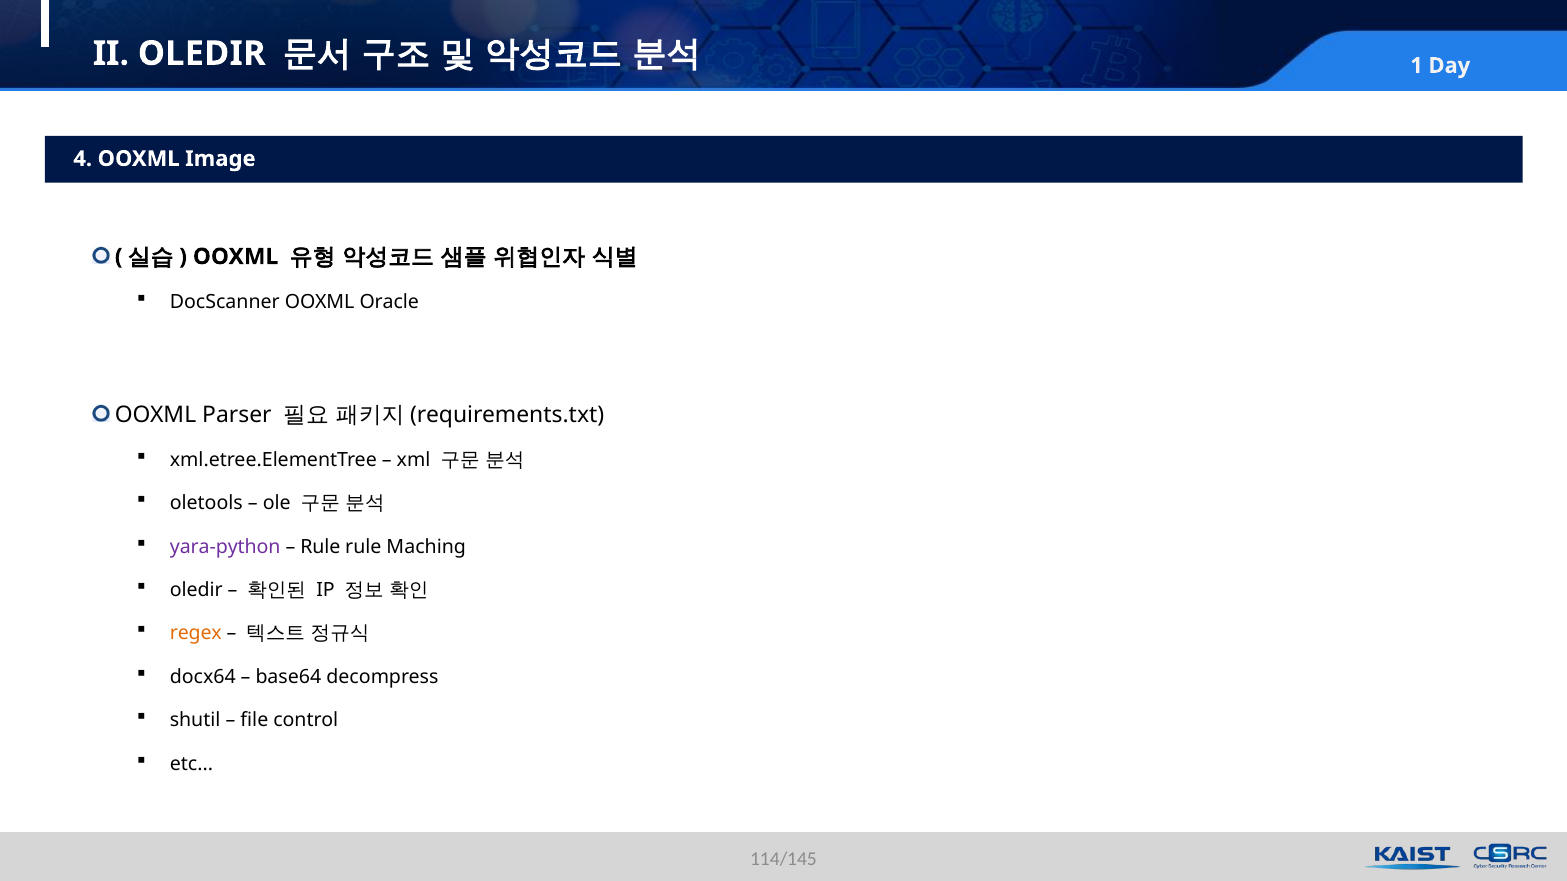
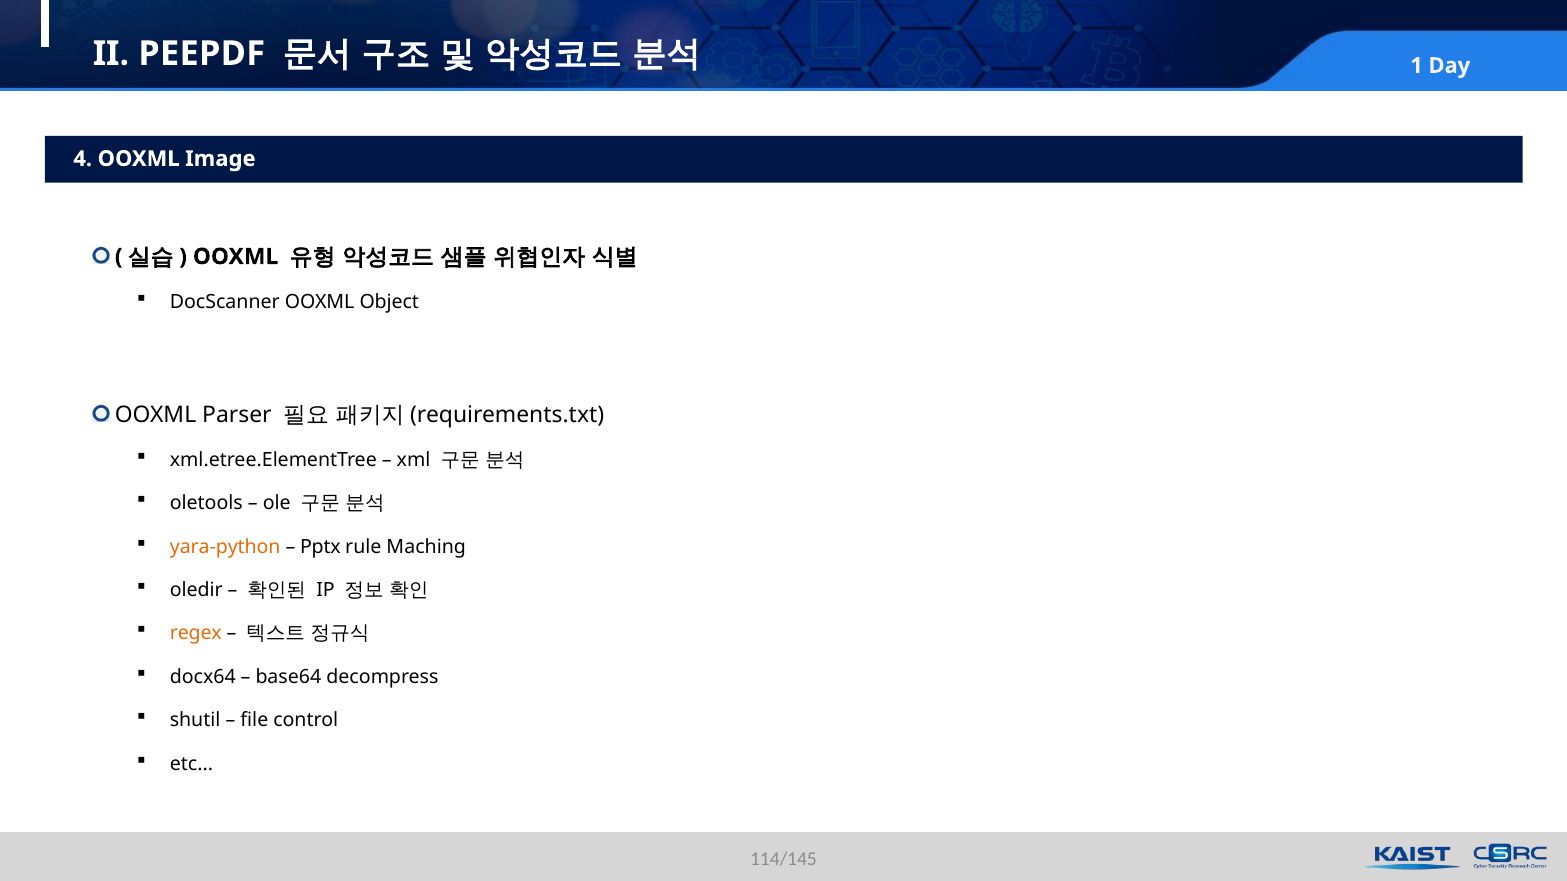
II OLEDIR: OLEDIR -> PEEPDF (202, 54)
Oracle: Oracle -> Object (389, 302)
yara-python colour: purple -> orange (225, 547)
Rule: Rule -> Pptx (320, 547)
